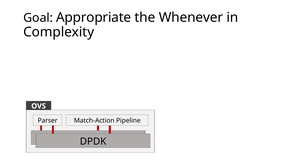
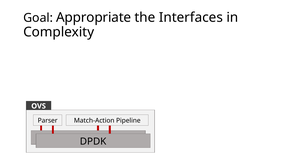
Whenever: Whenever -> Interfaces (191, 18)
